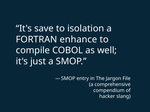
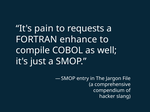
save: save -> pain (44, 29)
isolation: isolation -> requests (86, 29)
